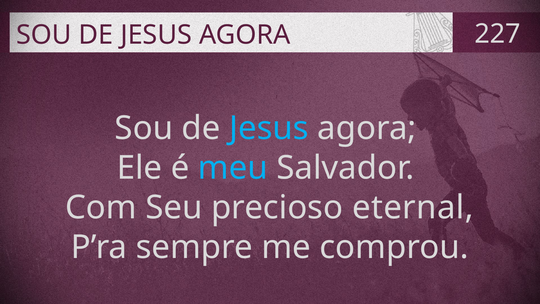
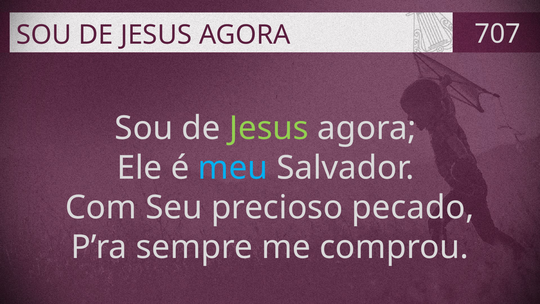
227: 227 -> 707 (498, 34)
Jesus colour: light blue -> light green (269, 128)
eternal: eternal -> pecado (413, 207)
